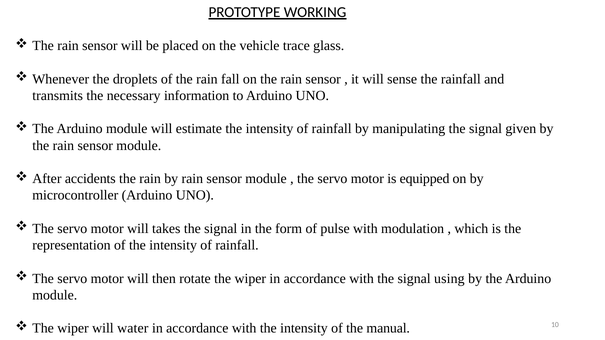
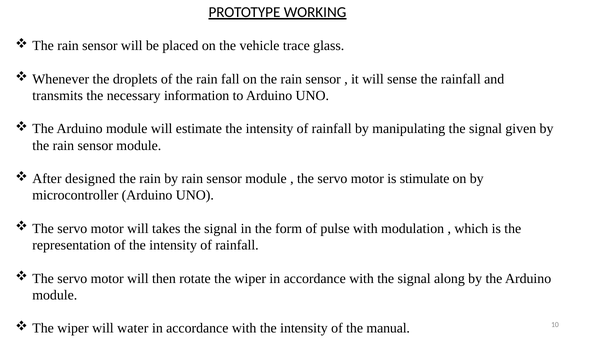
accidents: accidents -> designed (90, 179)
equipped: equipped -> stimulate (425, 179)
using: using -> along (449, 279)
